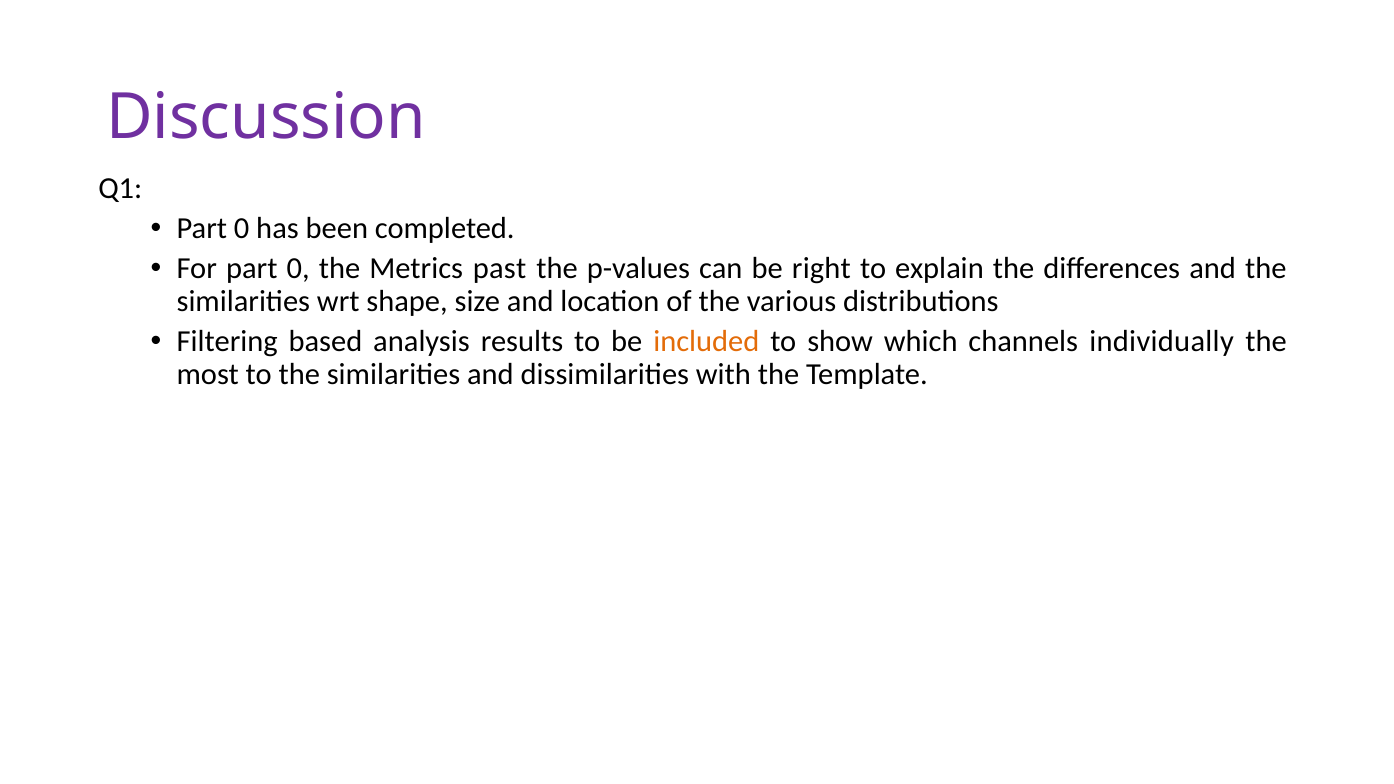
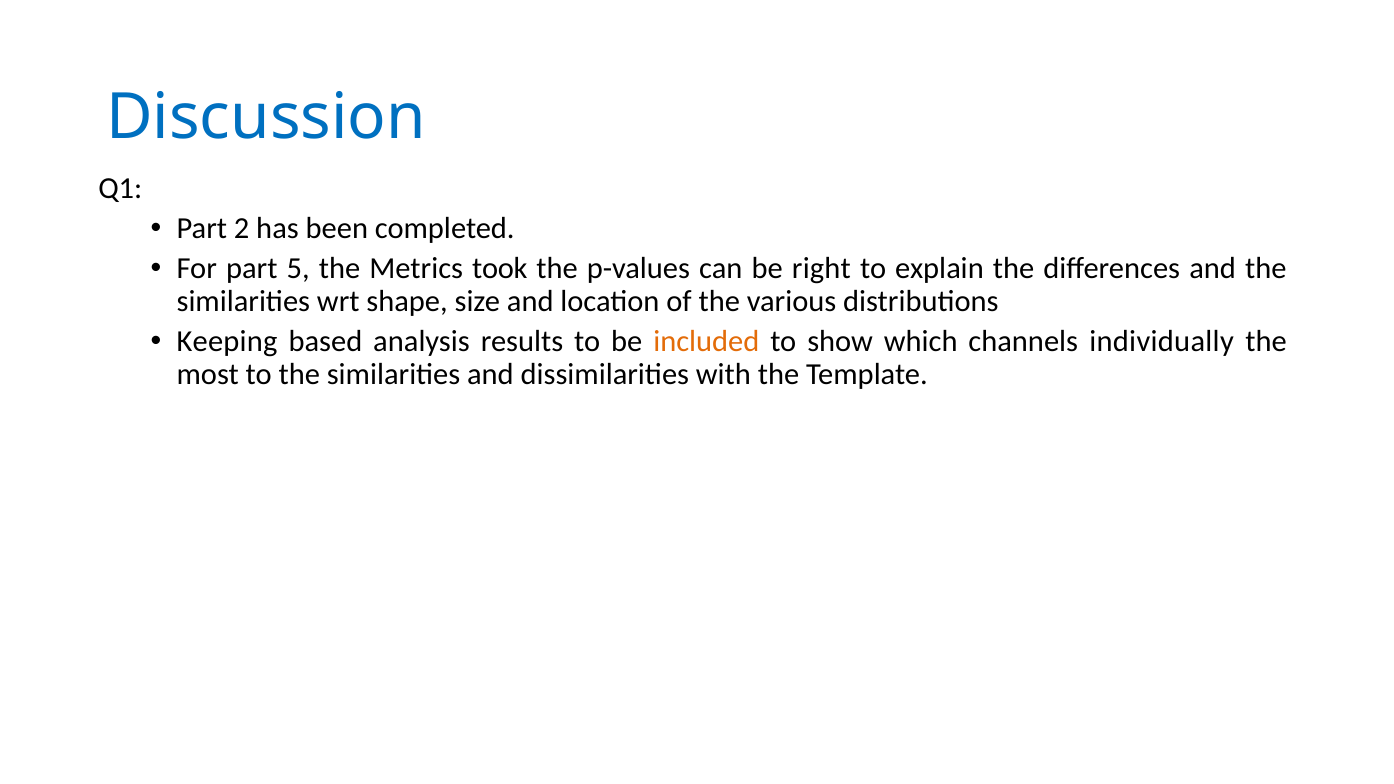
Discussion colour: purple -> blue (266, 117)
0: 0 -> 2 (242, 228)
For part 0: 0 -> 5 (298, 269)
past: past -> took (500, 269)
Filtering: Filtering -> Keeping (227, 342)
